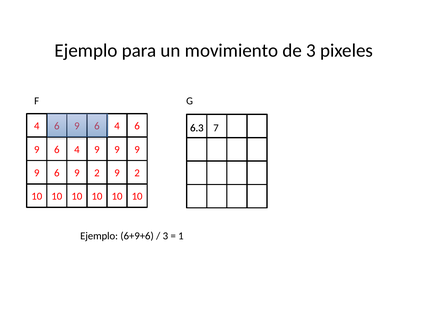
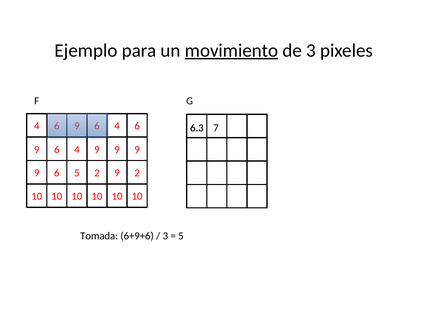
movimiento underline: none -> present (232, 51)
9: 9 -> 5 (77, 173)
Ejemplo: Ejemplo -> Tomada (99, 236)
1: 1 -> 5 (181, 236)
